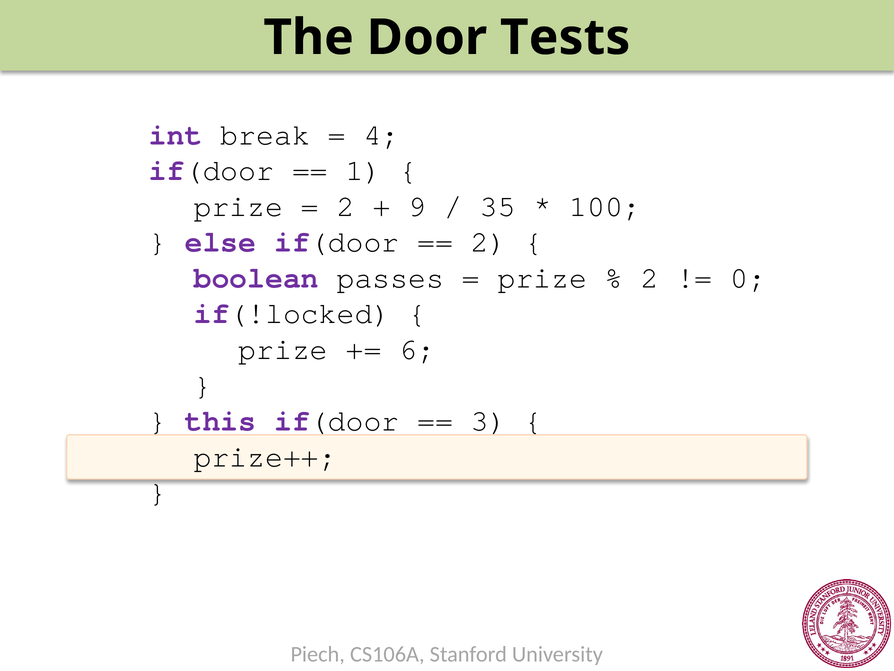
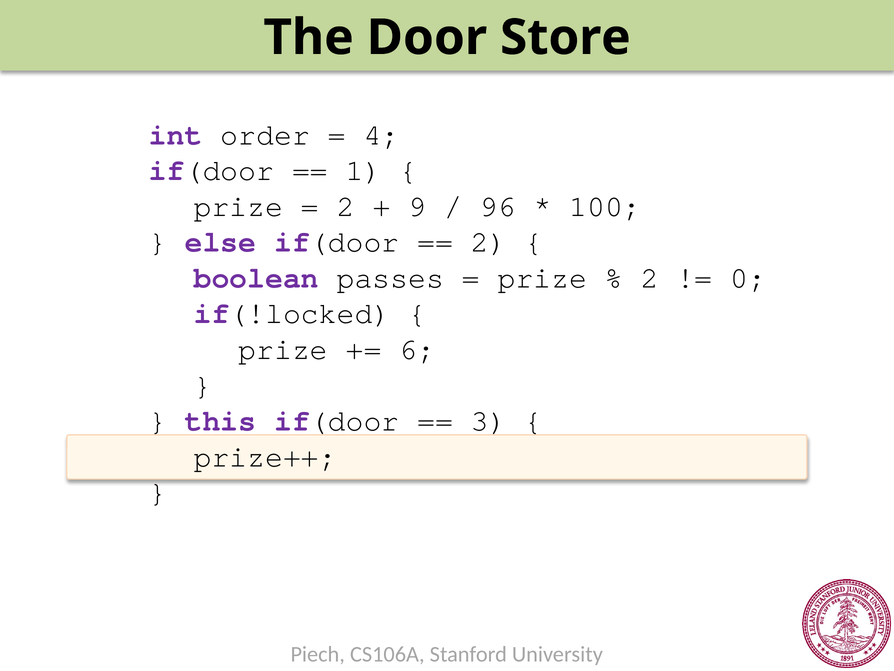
Tests: Tests -> Store (565, 38)
break: break -> order (265, 135)
35: 35 -> 96 (498, 206)
